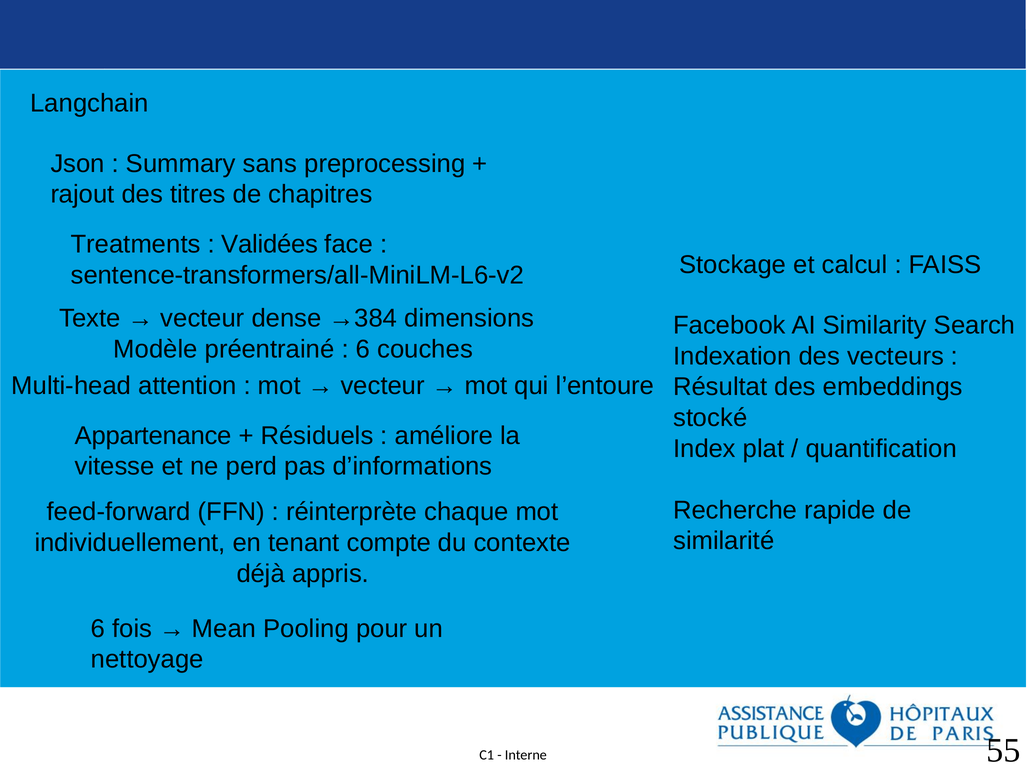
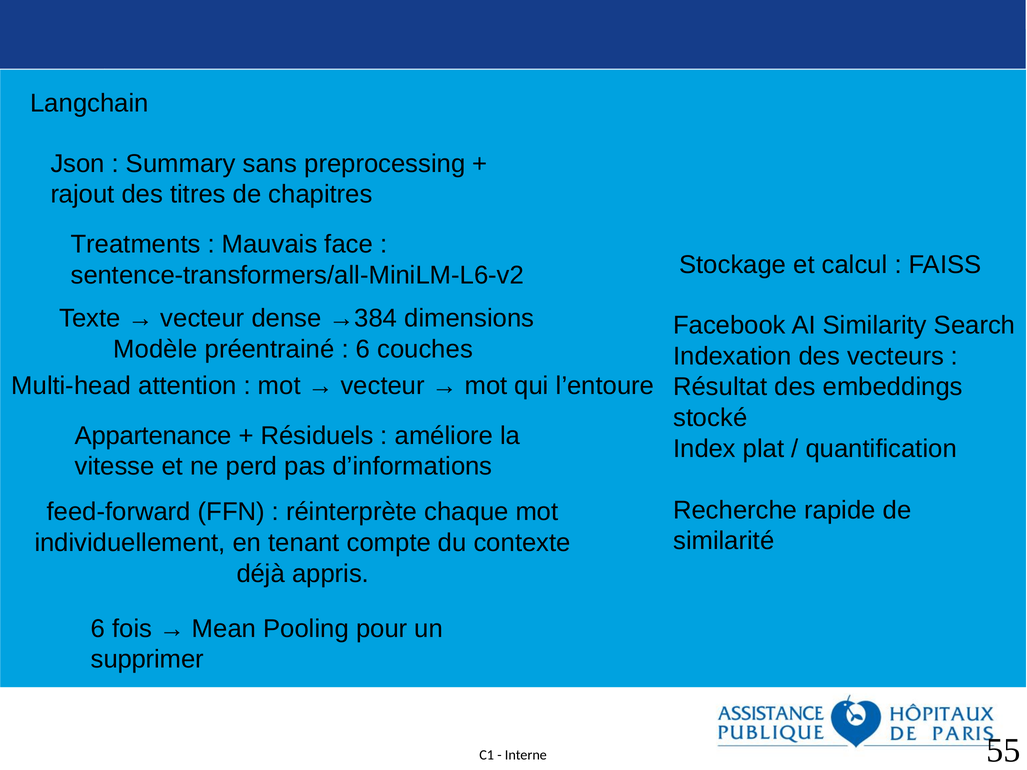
Validées: Validées -> Mauvais (270, 245)
nettoyage: nettoyage -> supprimer (147, 660)
